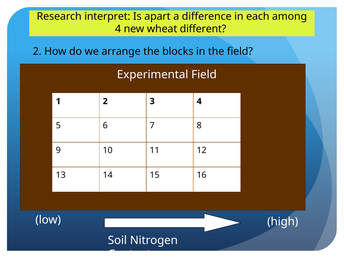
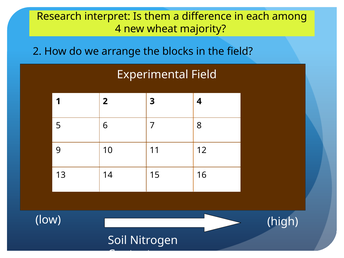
apart: apart -> them (157, 16)
different: different -> majority (203, 29)
